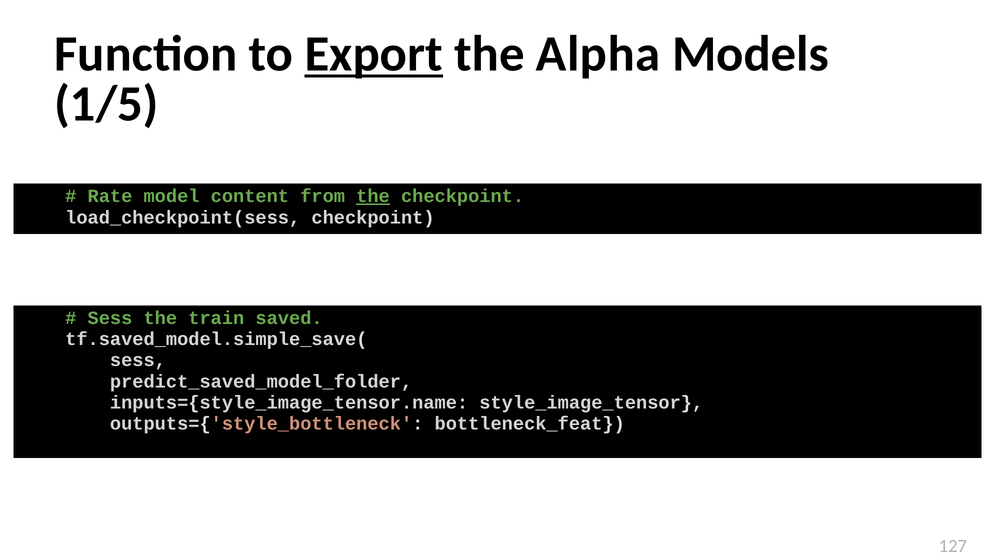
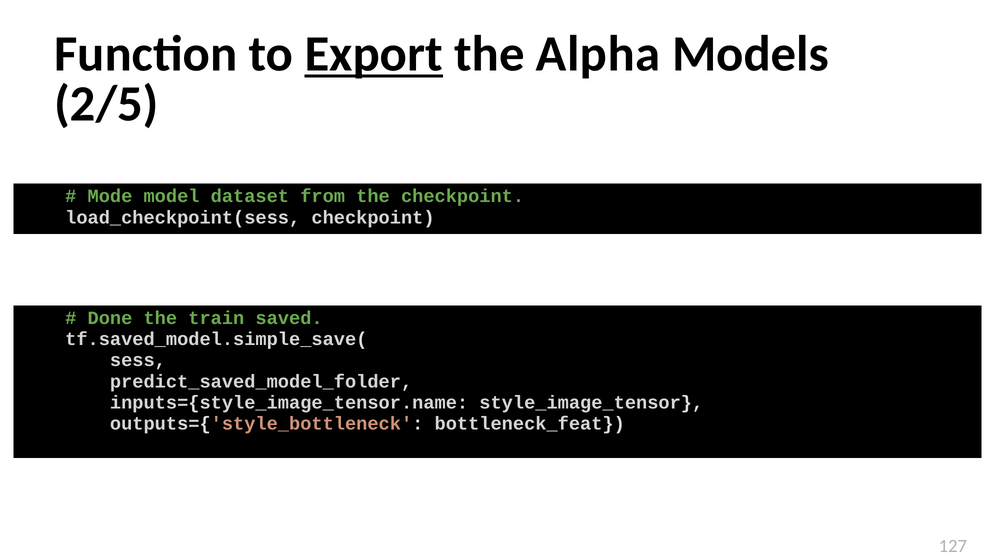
1/5: 1/5 -> 2/5 (106, 104)
Rate: Rate -> Mode (110, 196)
content: content -> dataset (250, 196)
the underline: present -> none (373, 196)
Sess: Sess -> Done (110, 318)
